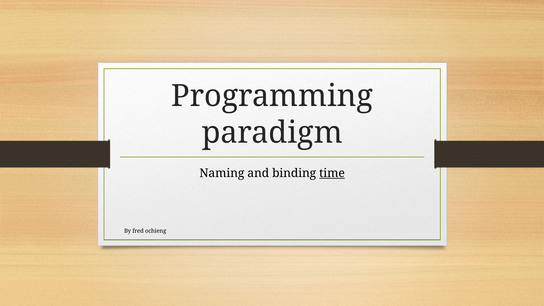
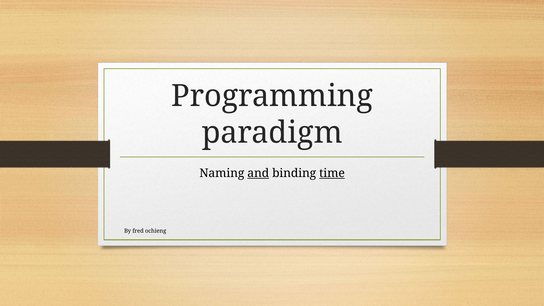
and underline: none -> present (258, 173)
